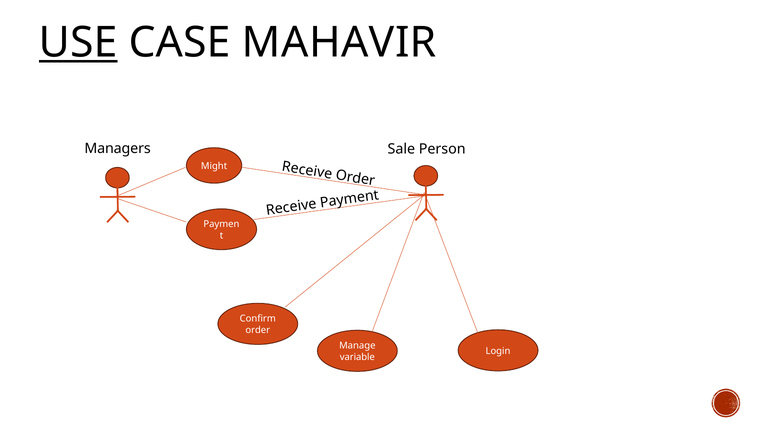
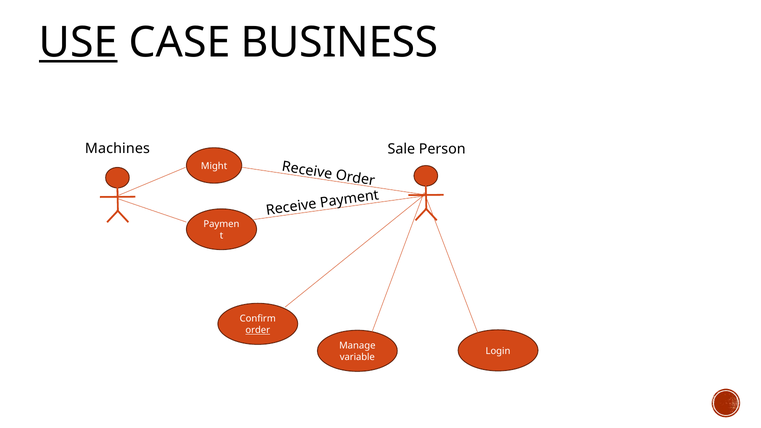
MAHAVIR: MAHAVIR -> BUSINESS (340, 43)
Managers: Managers -> Machines (117, 149)
order underline: none -> present (258, 330)
